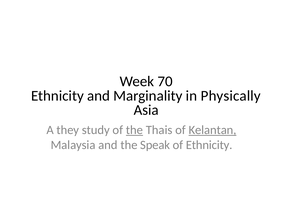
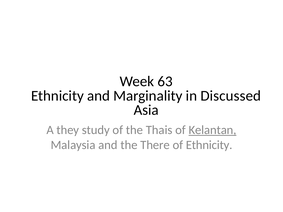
70: 70 -> 63 (165, 81)
Physically: Physically -> Discussed (231, 96)
the underline: present -> none (134, 130)
Speak: Speak -> There (155, 145)
